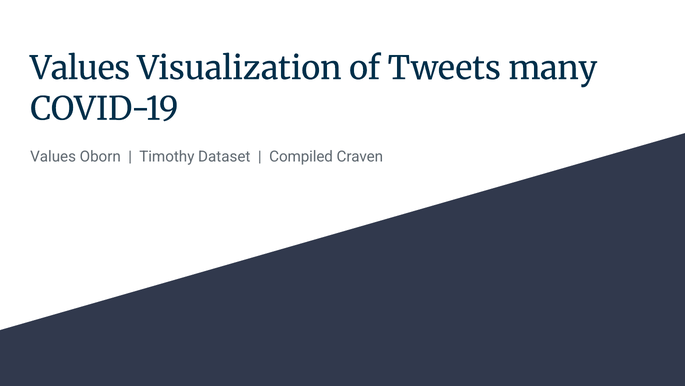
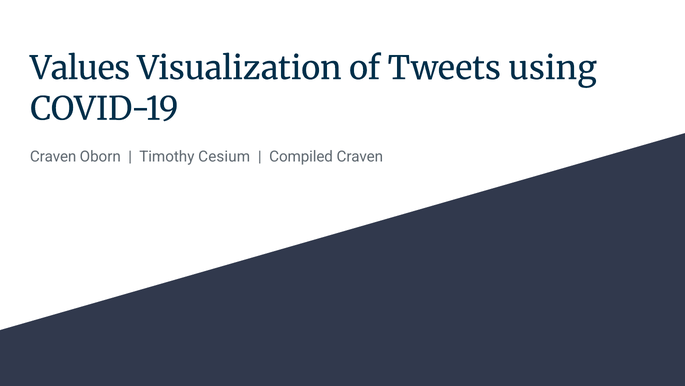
many: many -> using (553, 68)
Values: Values -> Craven (53, 157)
Dataset: Dataset -> Cesium (224, 157)
